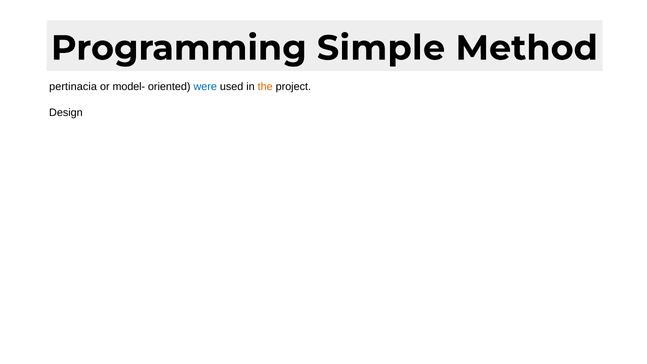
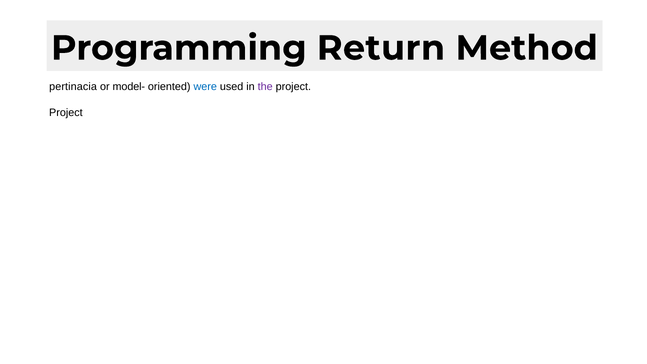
Simple: Simple -> Return (381, 48)
the colour: orange -> purple (265, 87)
Design: Design -> Project (66, 113)
